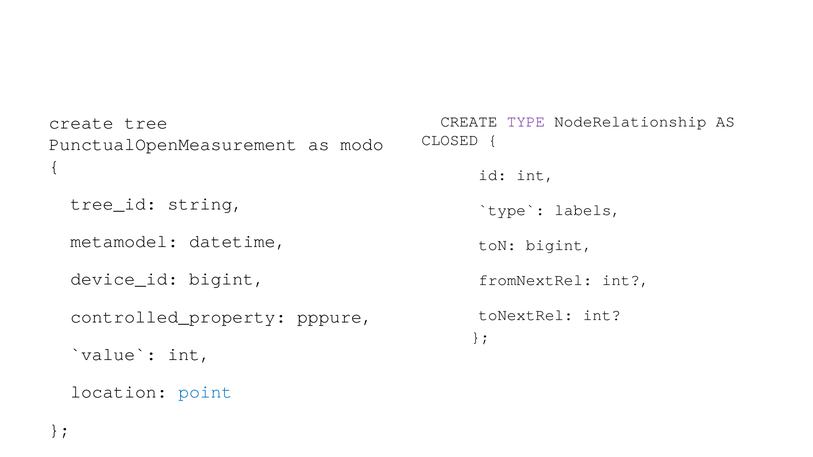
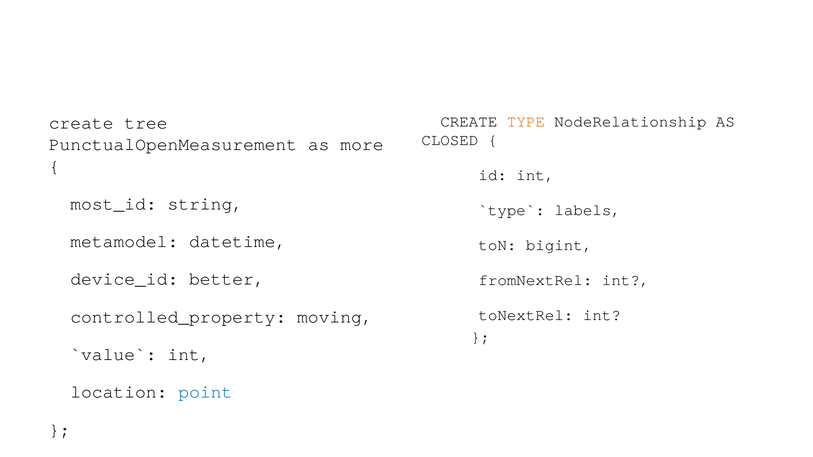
TYPE colour: purple -> orange (526, 121)
modo: modo -> more (362, 145)
tree_id: tree_id -> most_id (114, 204)
device_id bigint: bigint -> better (227, 279)
pppure: pppure -> moving (335, 317)
